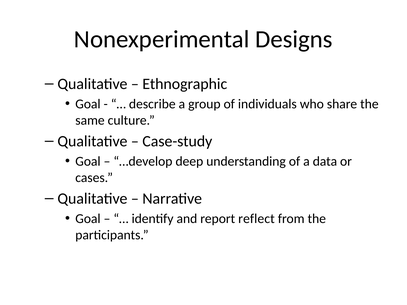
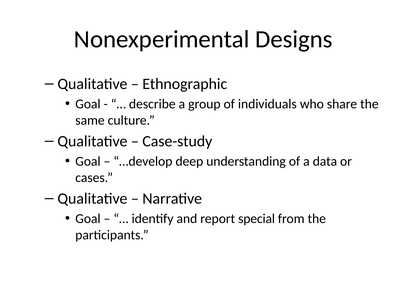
reflect: reflect -> special (257, 219)
